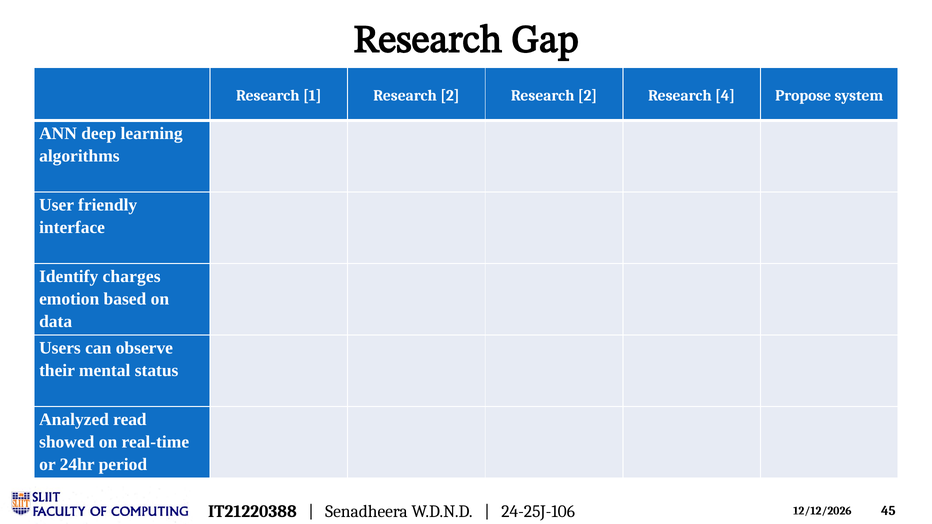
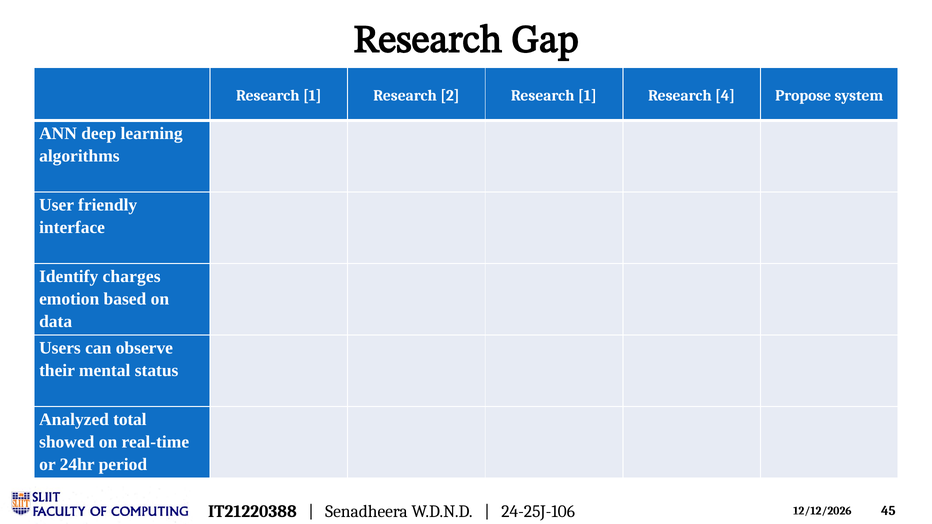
2: 2 -> 1 (587, 96)
read: read -> total (130, 420)
